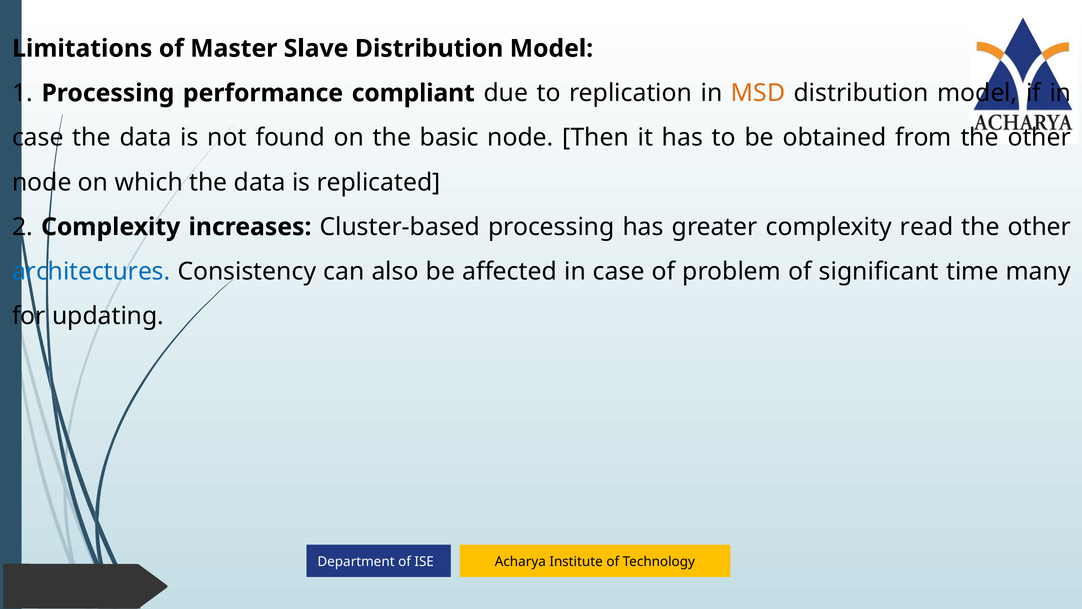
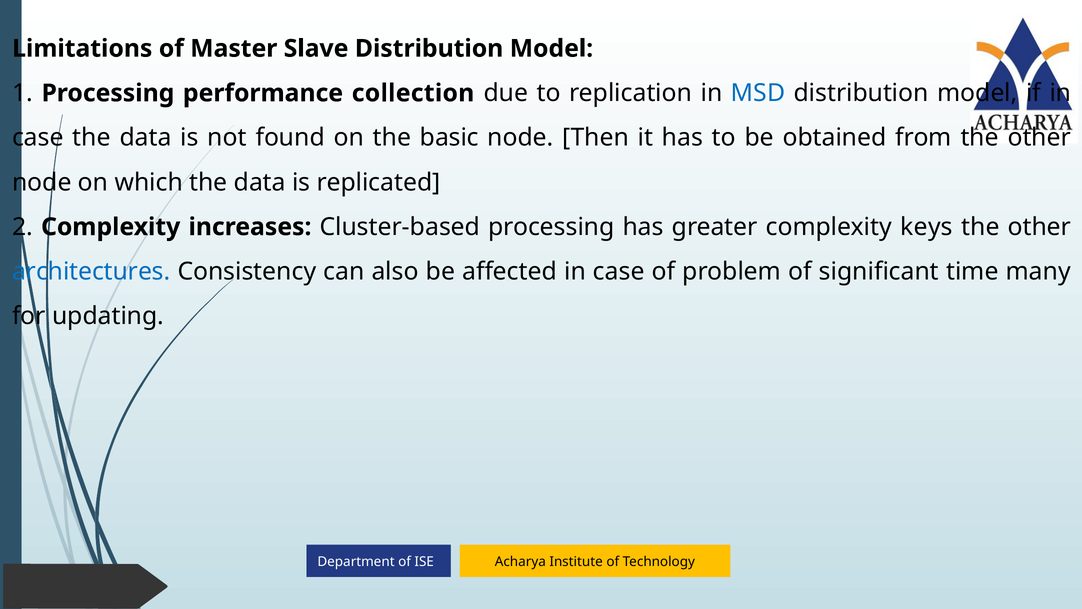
compliant: compliant -> collection (413, 93)
MSD colour: orange -> blue (758, 93)
read: read -> keys (927, 227)
